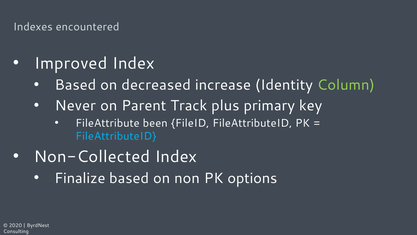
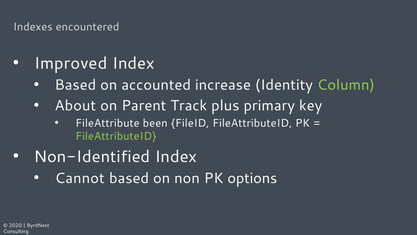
decreased: decreased -> accounted (156, 85)
Never: Never -> About (75, 105)
FileAttributeID colour: light blue -> light green (116, 136)
Non-Collected: Non-Collected -> Non-Identified (92, 156)
Finalize: Finalize -> Cannot (80, 178)
